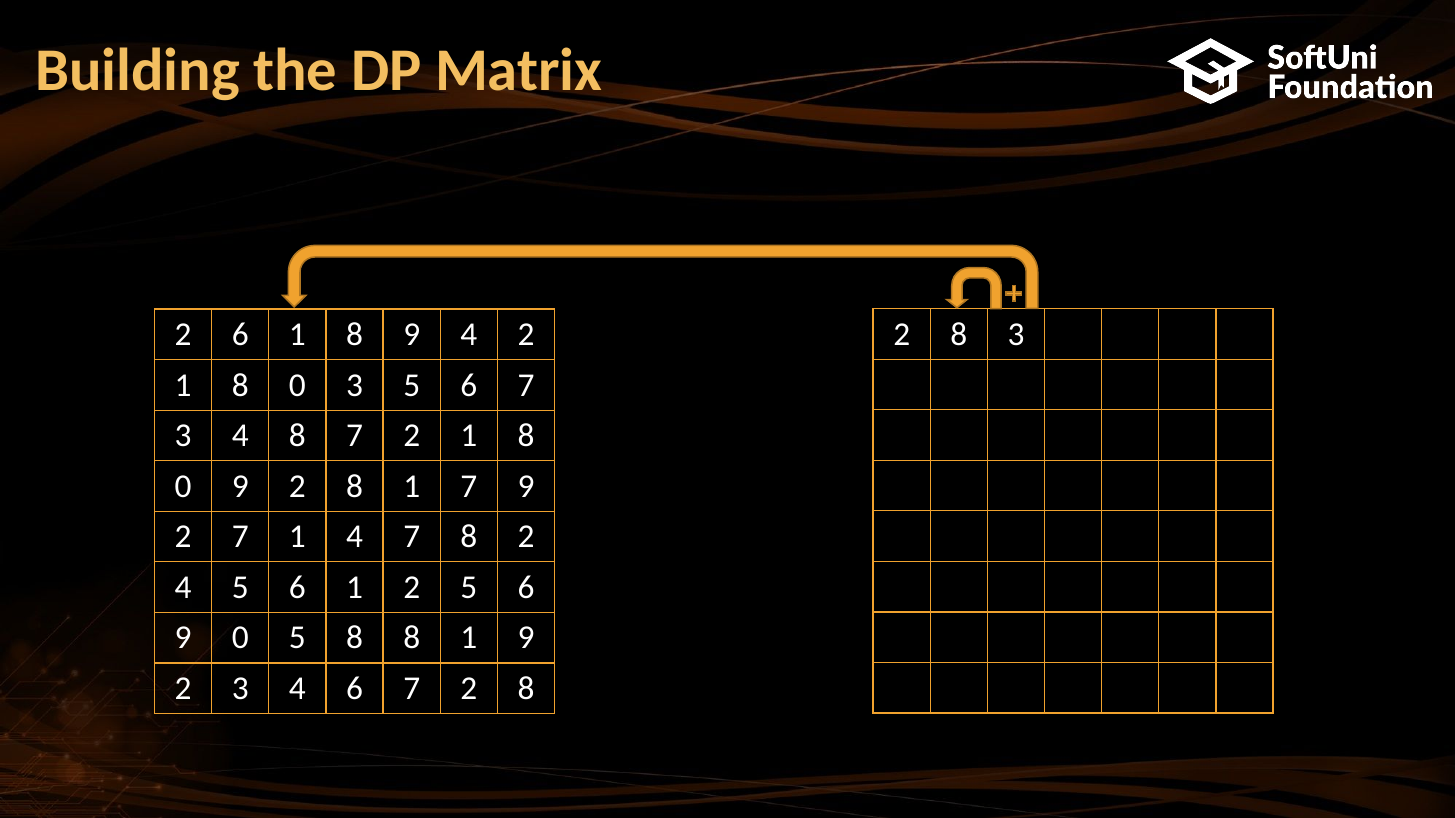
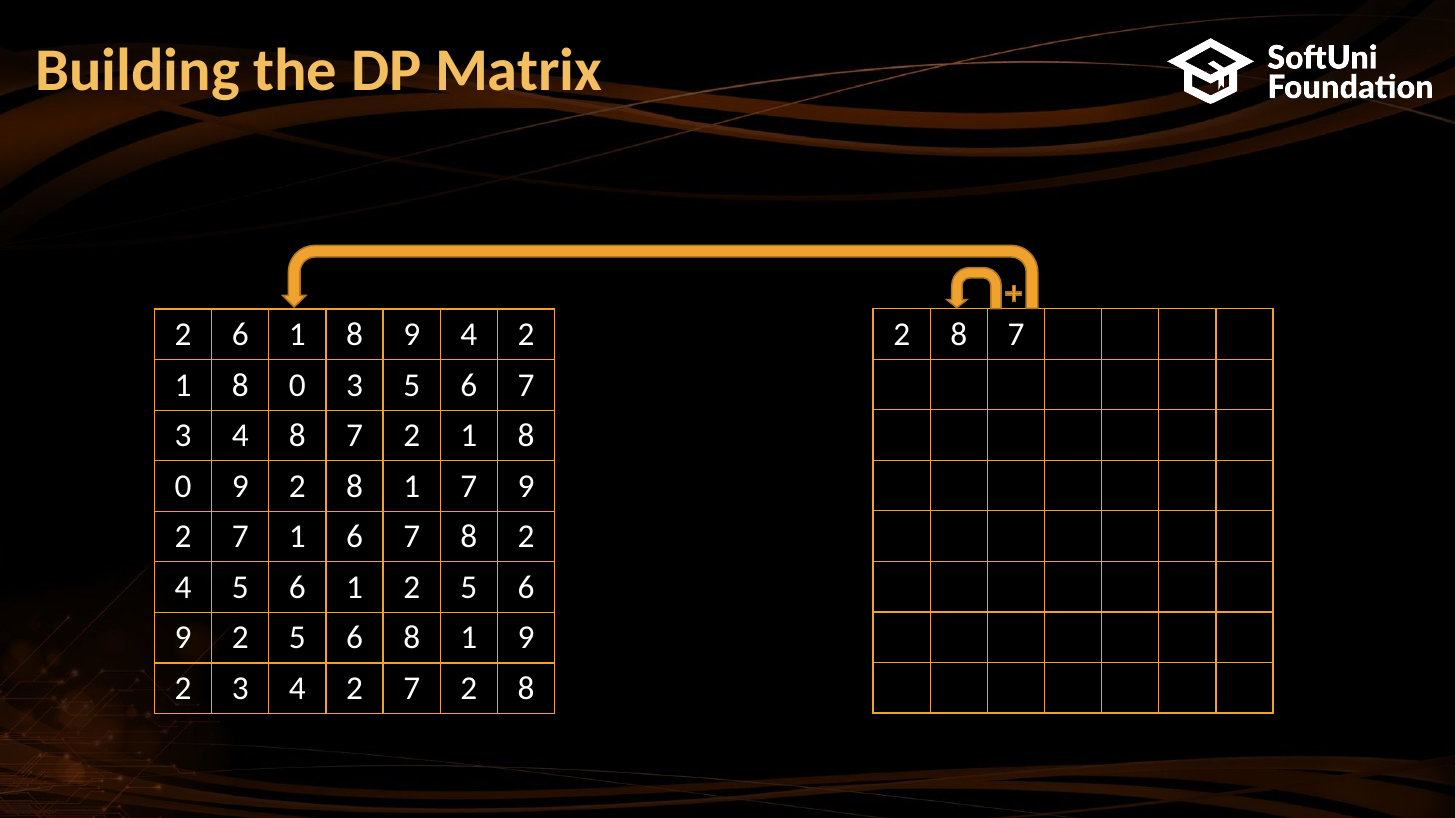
2 8 3: 3 -> 7 (1016, 335)
1 4: 4 -> 6 (355, 537)
0: 0 -> 2 (240, 638)
8: 8 -> 6 (355, 638)
3 4 6: 6 -> 2 (355, 689)
